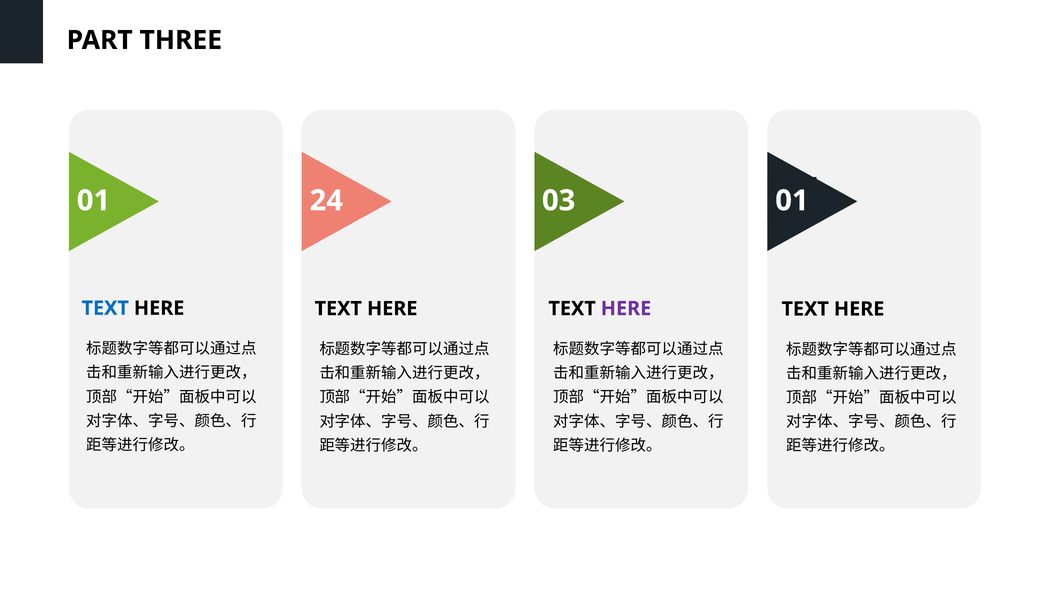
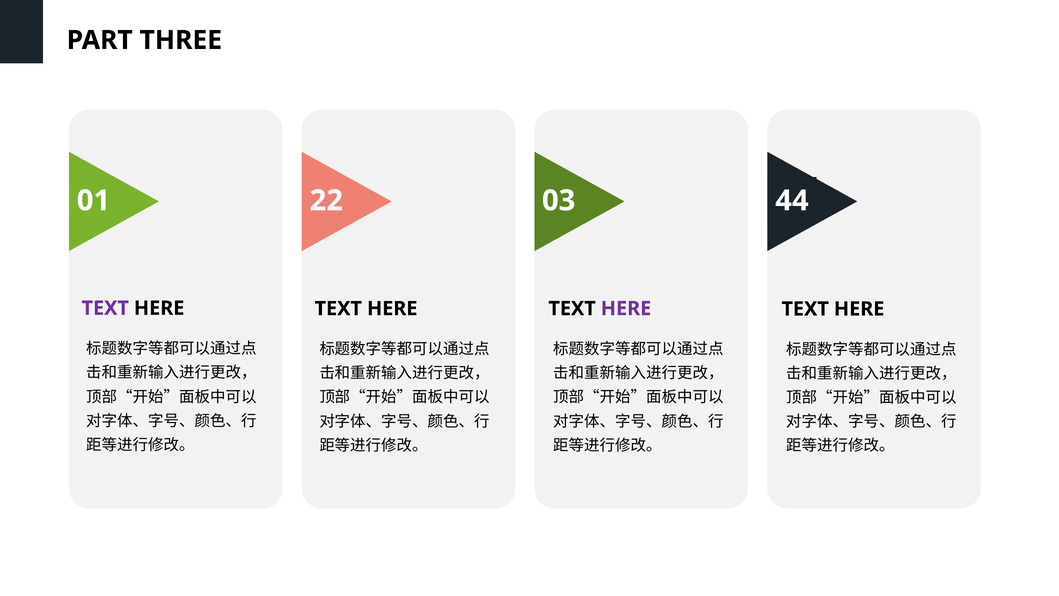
24: 24 -> 22 (326, 201)
03 01: 01 -> 44 (792, 201)
TEXT colour: blue -> purple (105, 308)
